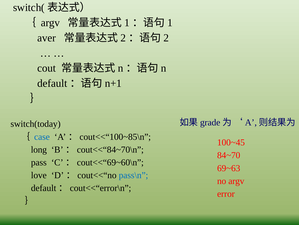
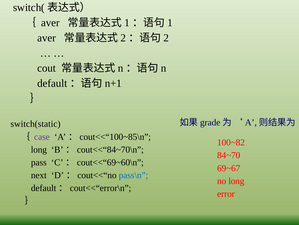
argv: argv -> aver (50, 23)
switch(today: switch(today -> switch(static (36, 124)
case colour: blue -> purple (42, 136)
100~45: 100~45 -> 100~82 (231, 142)
69~63: 69~63 -> 69~67 (229, 168)
love: love -> next (39, 175)
no argv: argv -> long (236, 180)
